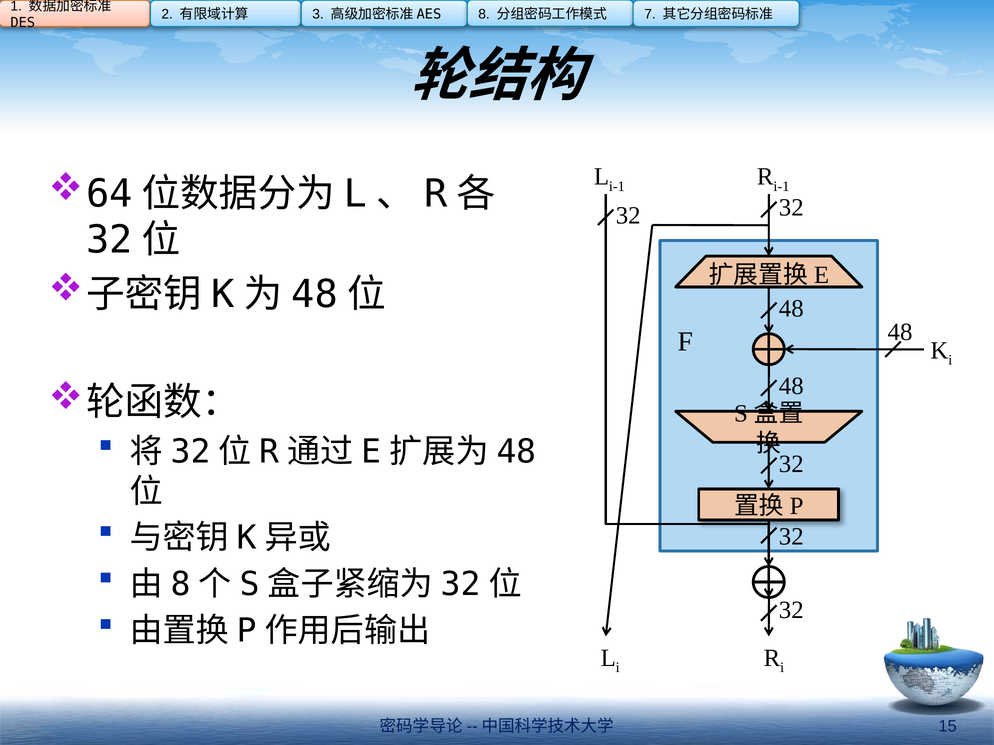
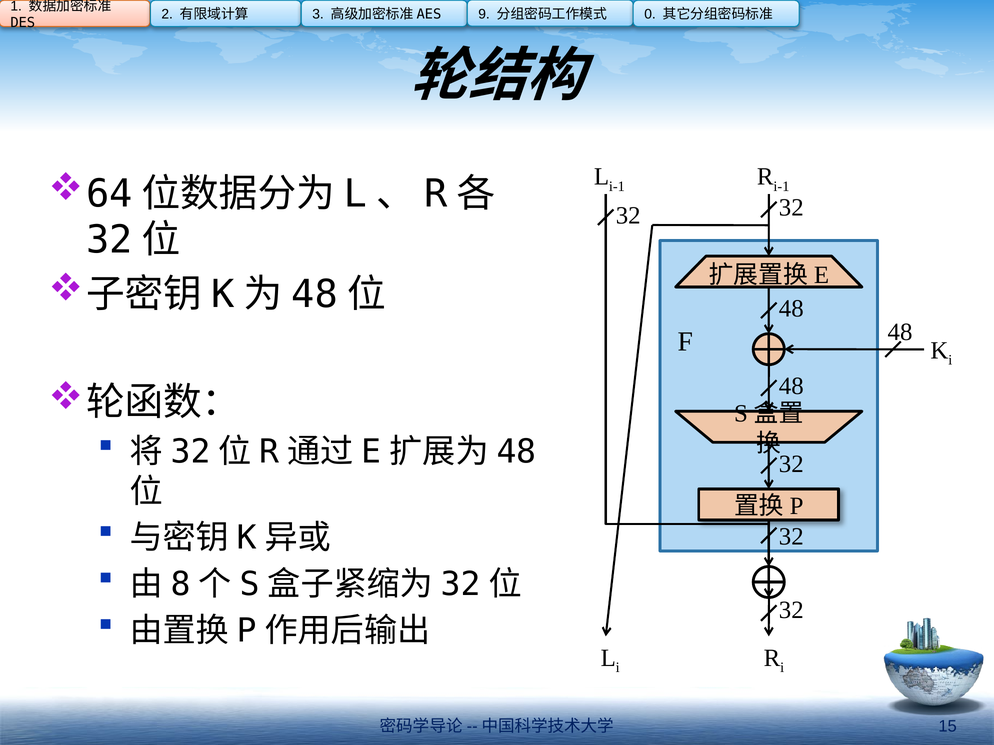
8: 8 -> 9 (484, 14)
7: 7 -> 0 (650, 14)
